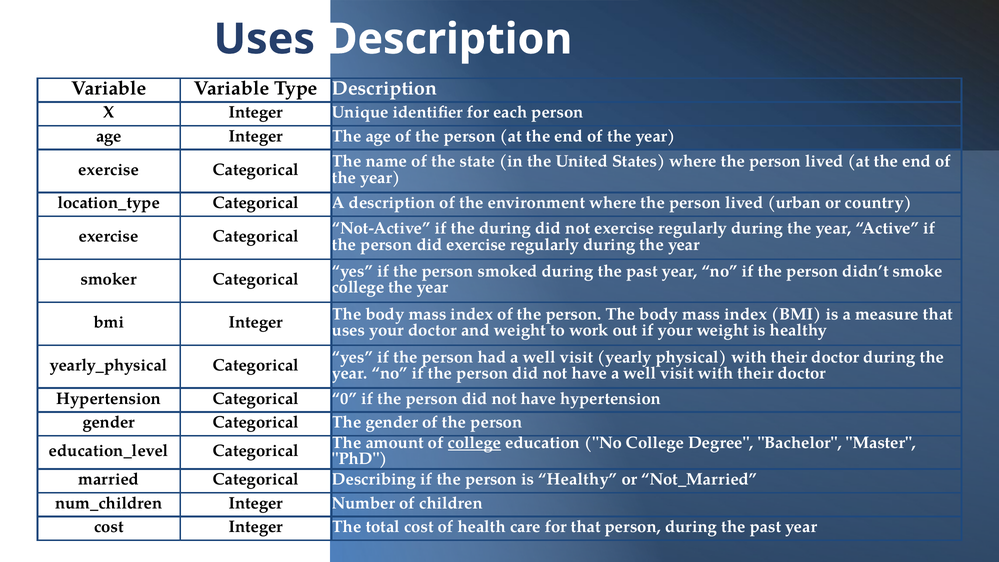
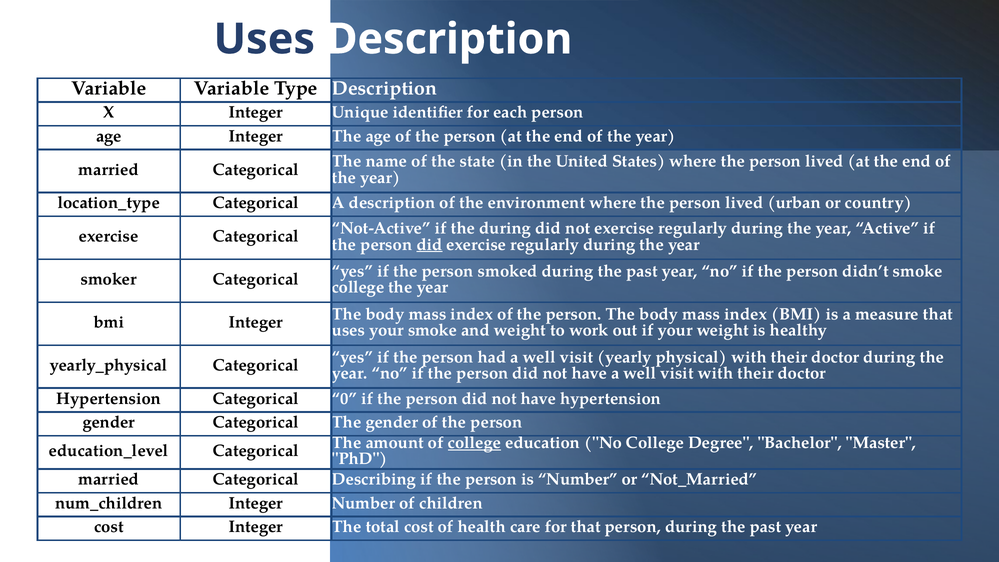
exercise: exercise -> married (109, 170)
did underline: none -> present (429, 244)
your doctor: doctor -> smoke (433, 330)
person is Healthy: Healthy -> Number (578, 479)
